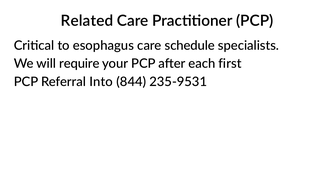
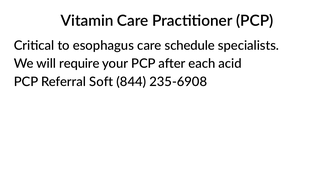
Related: Related -> Vitamin (87, 21)
first: first -> acid (230, 64)
Into: Into -> Soft (101, 82)
235-9531: 235-9531 -> 235-6908 (178, 82)
